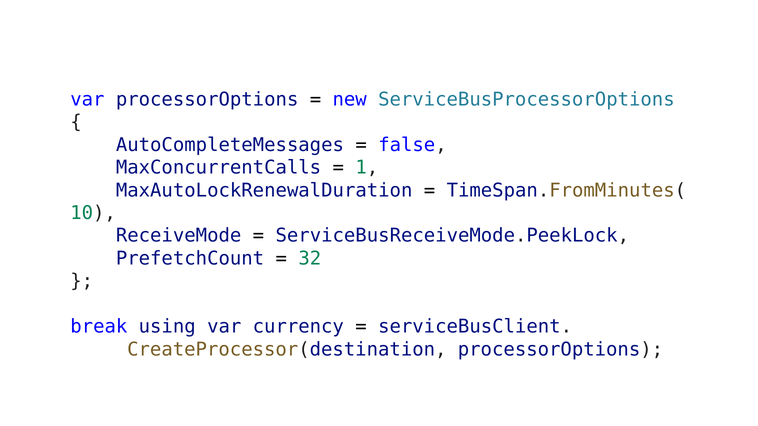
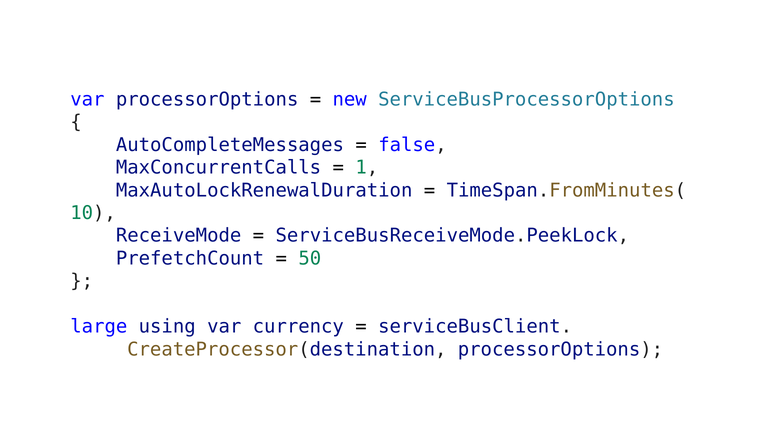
32: 32 -> 50 (310, 259)
break: break -> large (99, 327)
